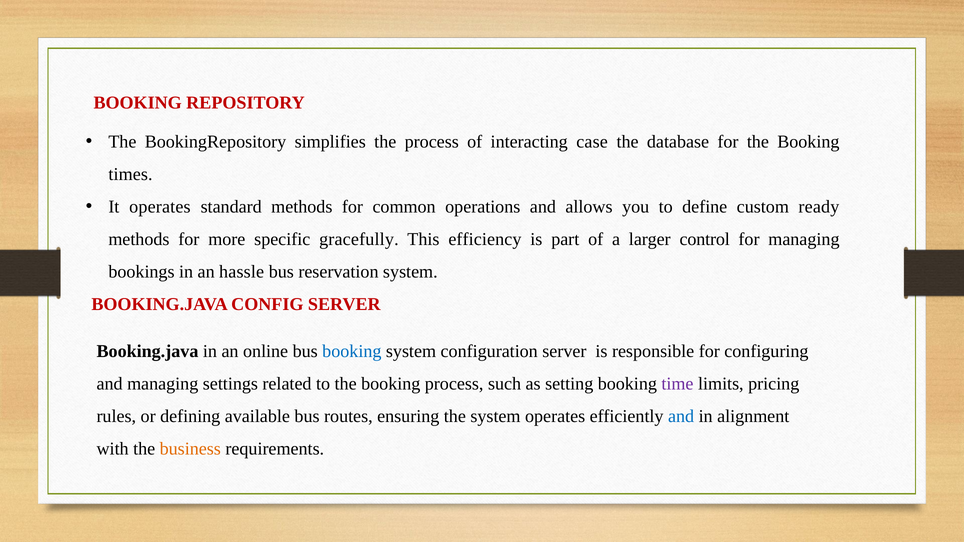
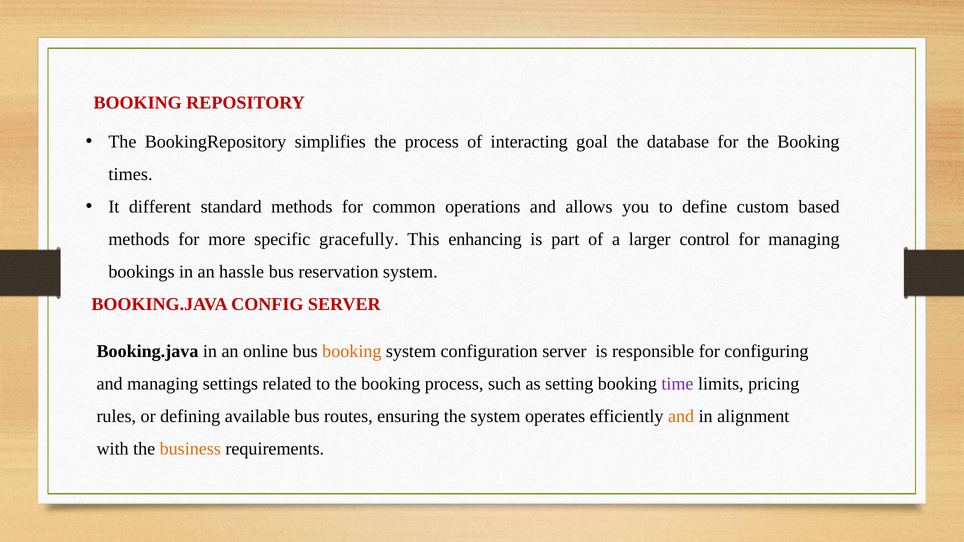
case: case -> goal (592, 142)
It operates: operates -> different (160, 207)
ready: ready -> based (819, 207)
efficiency: efficiency -> enhancing (485, 239)
booking colour: blue -> orange (352, 351)
and colour: blue -> orange (681, 416)
